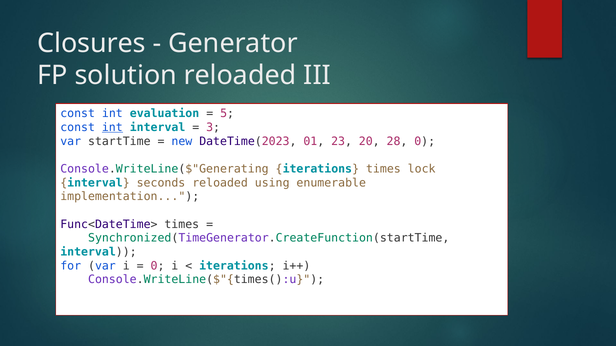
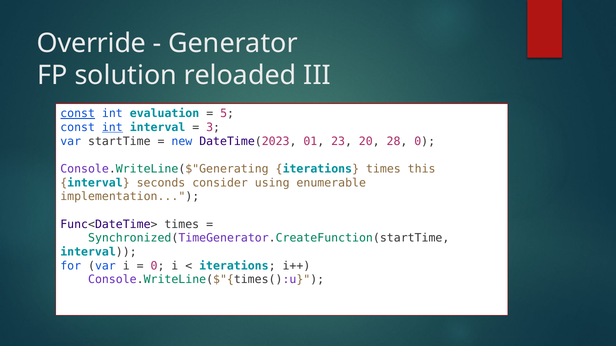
Closures: Closures -> Override (92, 43)
const underline: none -> present (78, 114)
lock: lock -> this (422, 169)
seconds reloaded: reloaded -> consider (220, 183)
